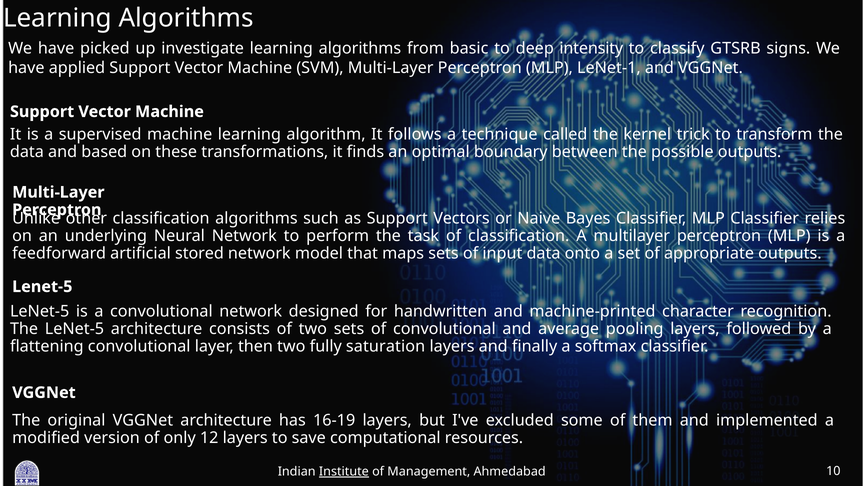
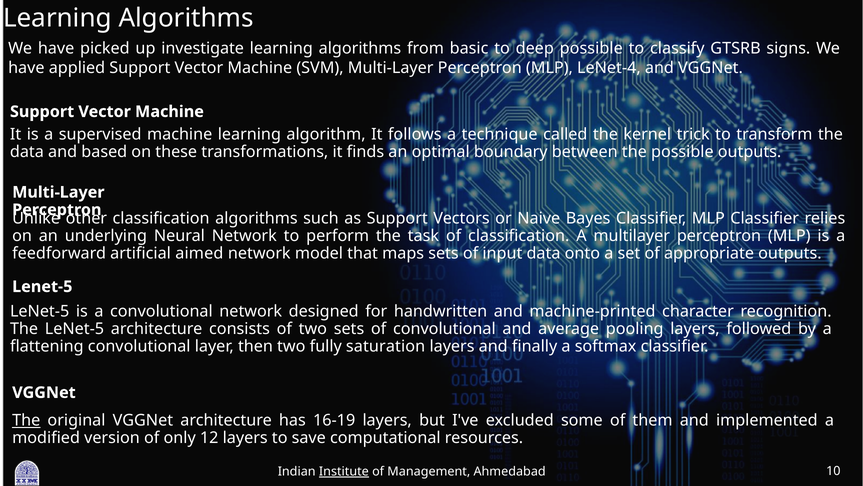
deep intensity: intensity -> possible (591, 48)
LeNet-1: LeNet-1 -> LeNet-4 (609, 68)
stored: stored -> aimed (199, 253)
The underline: none -> present (26, 420)
